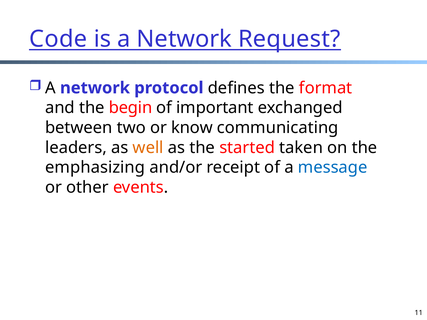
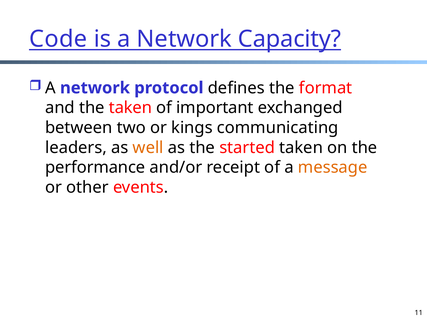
Request: Request -> Capacity (289, 39)
the begin: begin -> taken (130, 108)
know: know -> kings (192, 128)
emphasizing: emphasizing -> performance (95, 168)
message colour: blue -> orange (333, 168)
